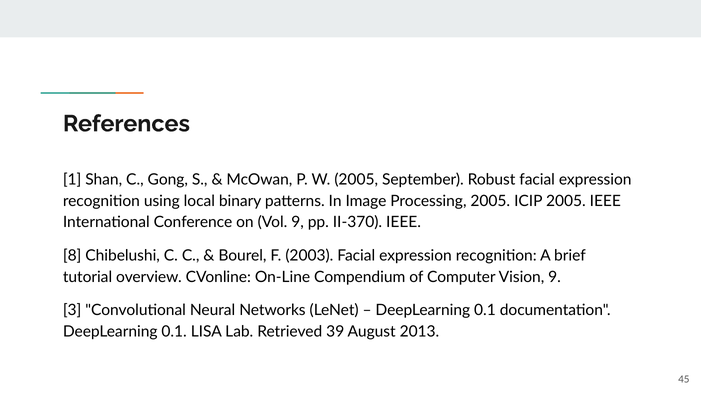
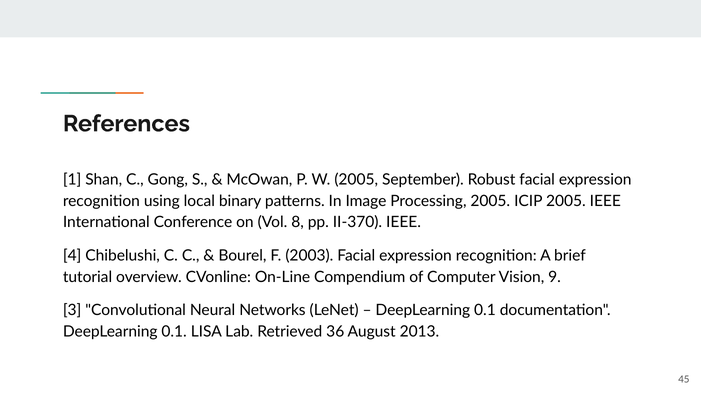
Vol 9: 9 -> 8 (298, 223)
8: 8 -> 4 (72, 256)
39: 39 -> 36 (335, 332)
